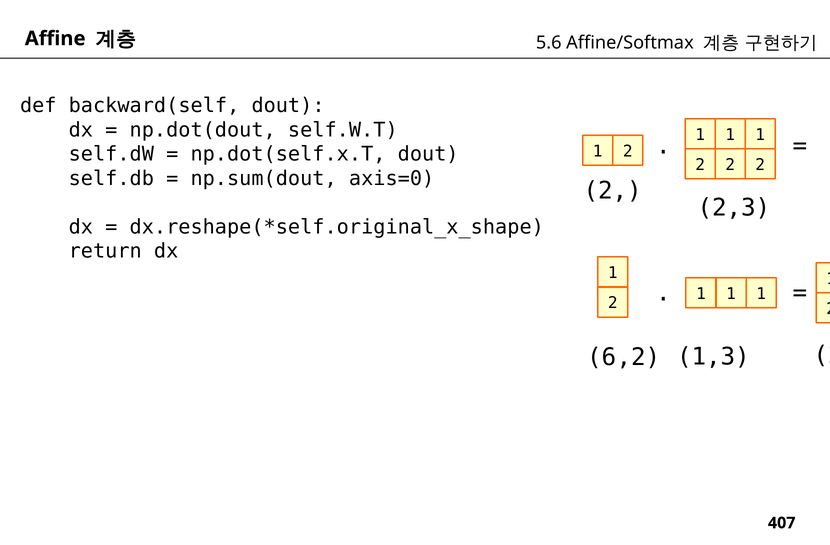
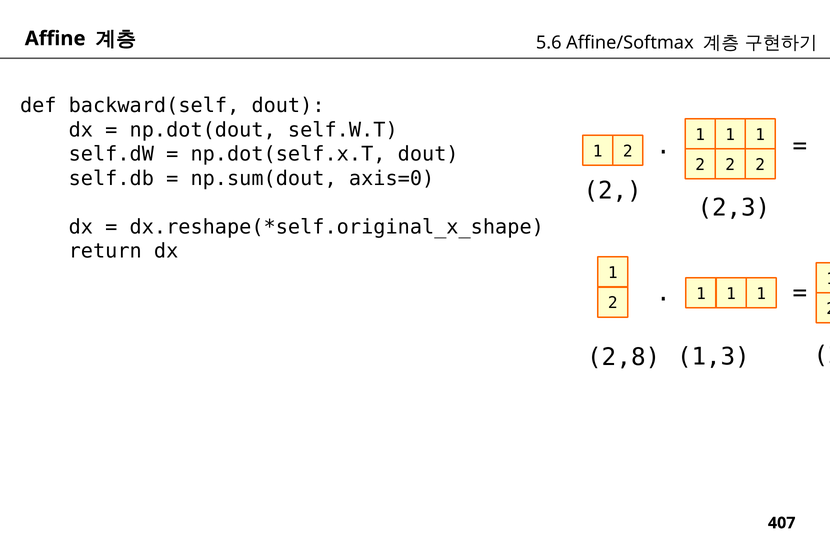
6,2: 6,2 -> 2,8 (624, 357)
